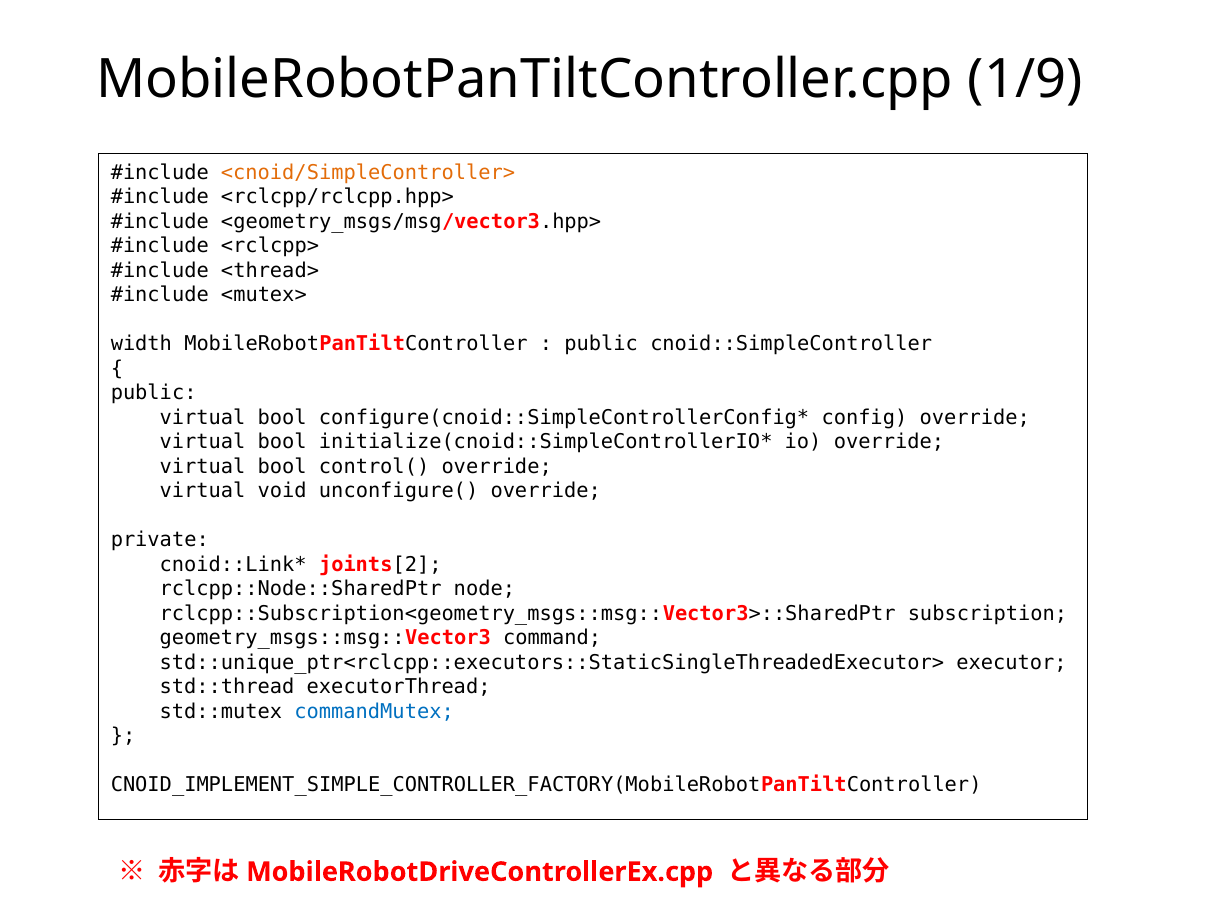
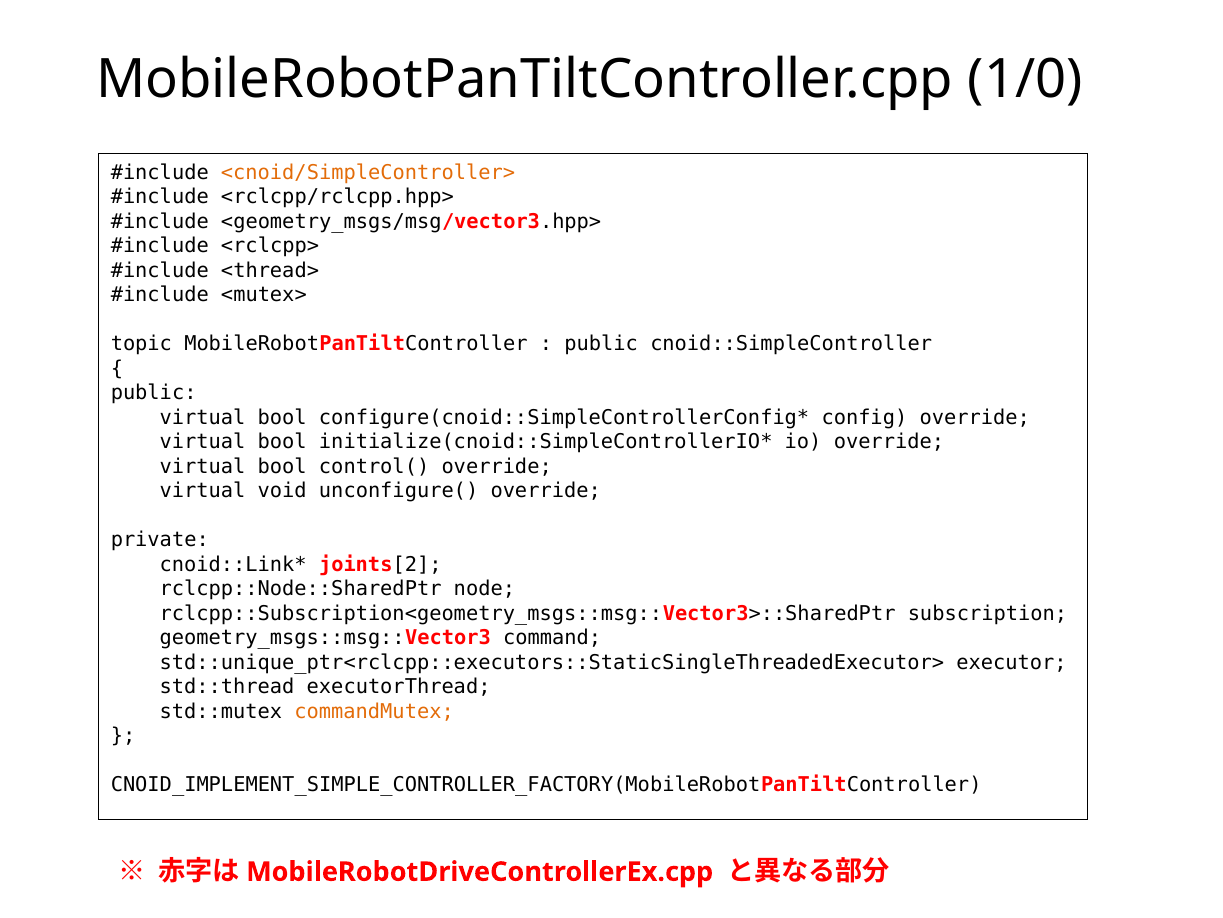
1/9: 1/9 -> 1/0 (1025, 79)
width: width -> topic (141, 344)
commandMutex colour: blue -> orange (374, 711)
